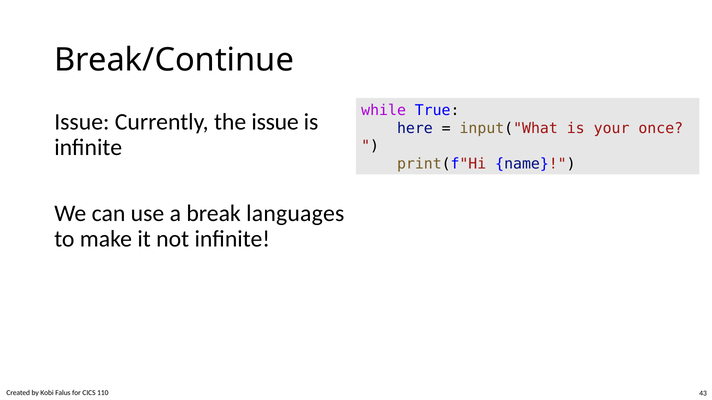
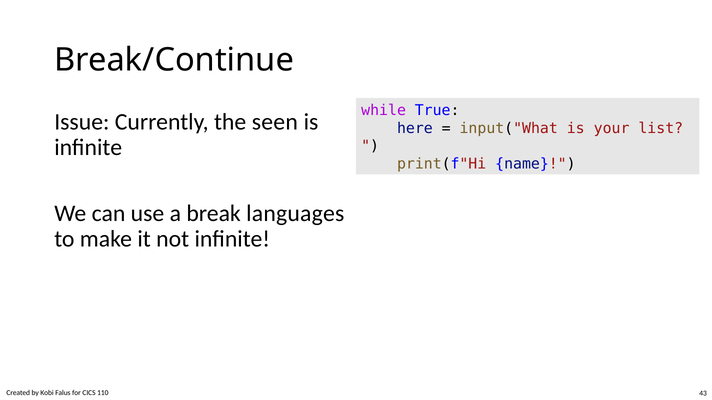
the issue: issue -> seen (275, 122)
once: once -> list (661, 128)
